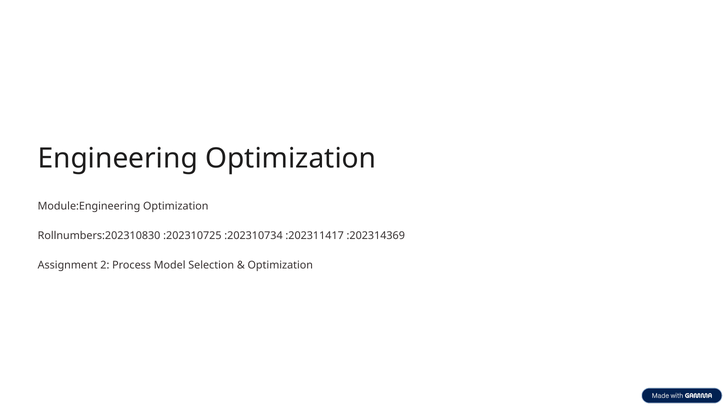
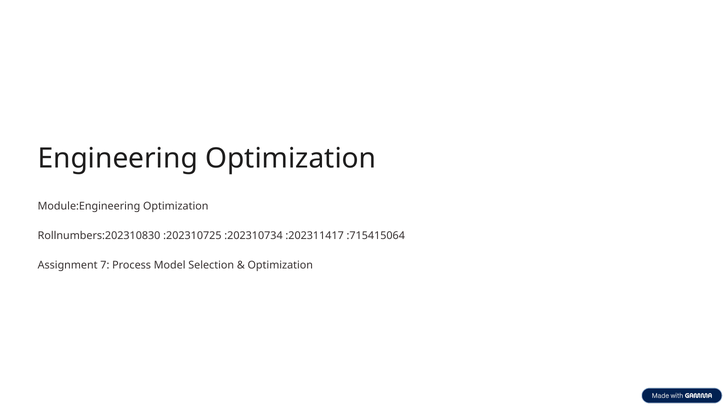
:202314369: :202314369 -> :715415064 (376, 236)
2: 2 -> 7 (105, 265)
